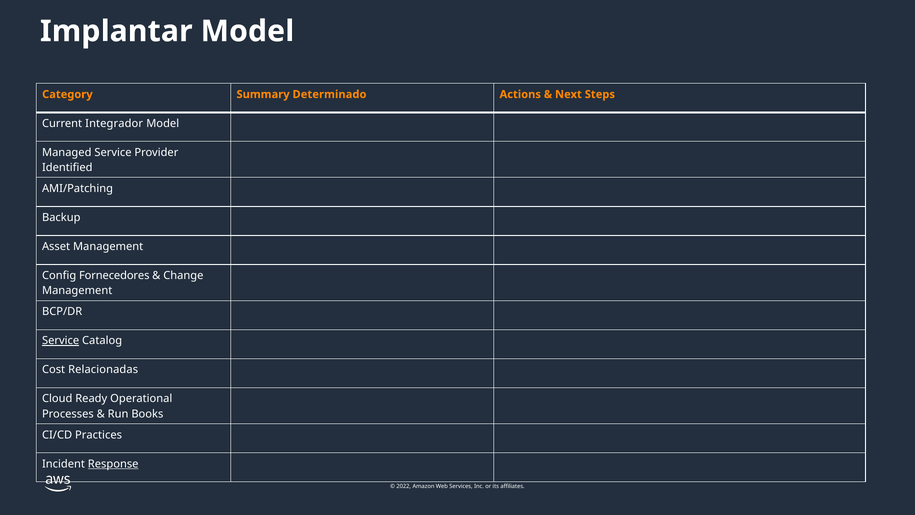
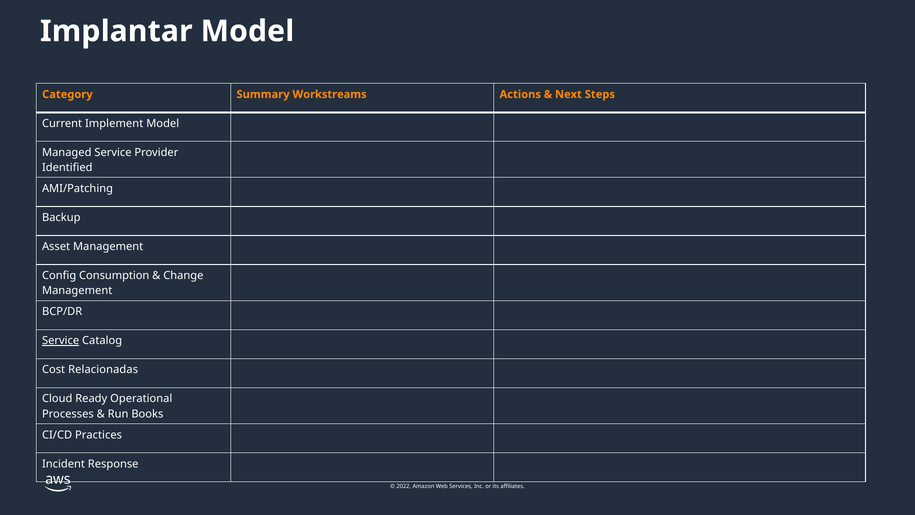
Determinado: Determinado -> Workstreams (330, 94)
Integrador: Integrador -> Implement (114, 123)
Fornecedores: Fornecedores -> Consumption (114, 275)
Response underline: present -> none (113, 464)
